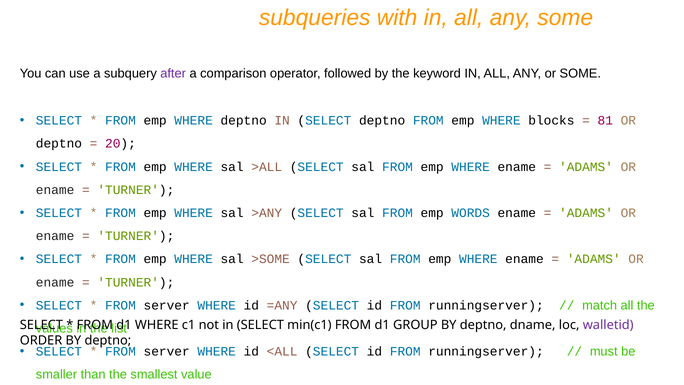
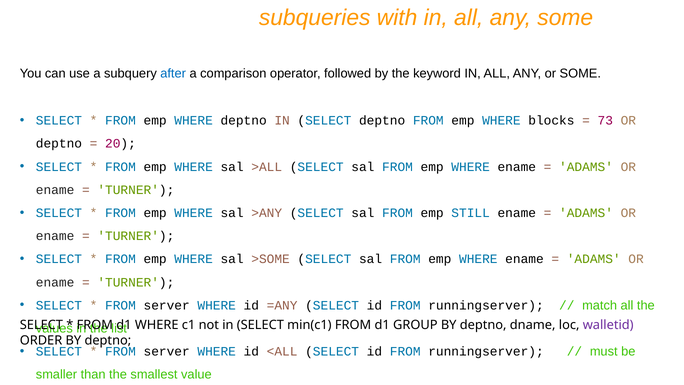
after colour: purple -> blue (173, 74)
81: 81 -> 73 (605, 121)
WORDS: WORDS -> STILL (471, 213)
